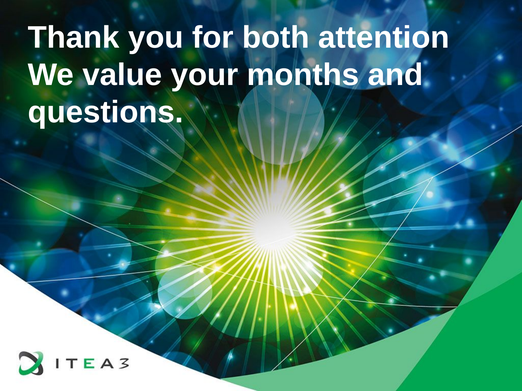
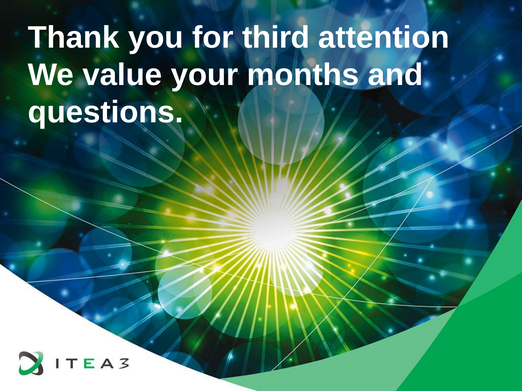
both: both -> third (276, 38)
